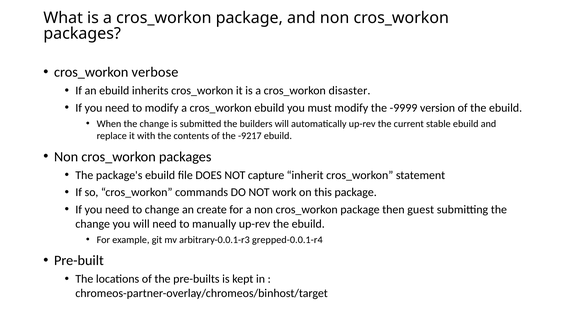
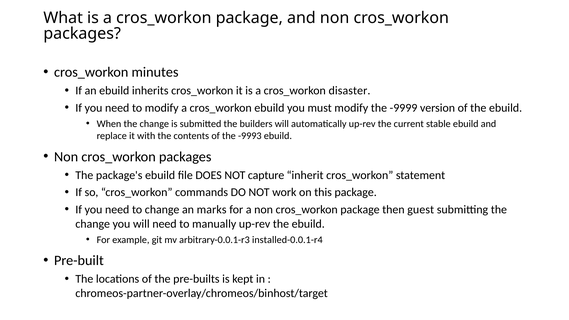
verbose: verbose -> minutes (155, 72)
-9217: -9217 -> -9993 (250, 136)
create: create -> marks (212, 210)
grepped-0.0.1-r4: grepped-0.0.1-r4 -> installed-0.0.1-r4 (287, 240)
